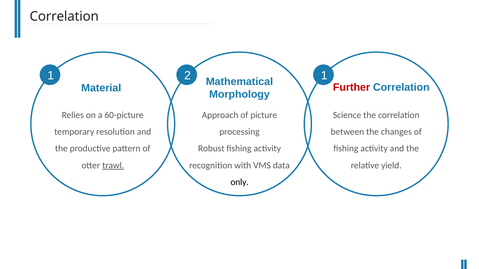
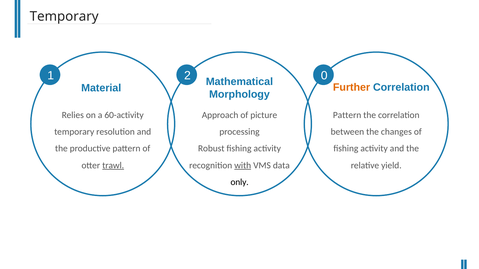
Correlation: Correlation -> Temporary (64, 16)
2 1: 1 -> 0 (324, 76)
Further colour: red -> orange (352, 88)
60-picture: 60-picture -> 60-activity (124, 115)
Science: Science -> Pattern (347, 115)
with underline: none -> present (243, 166)
